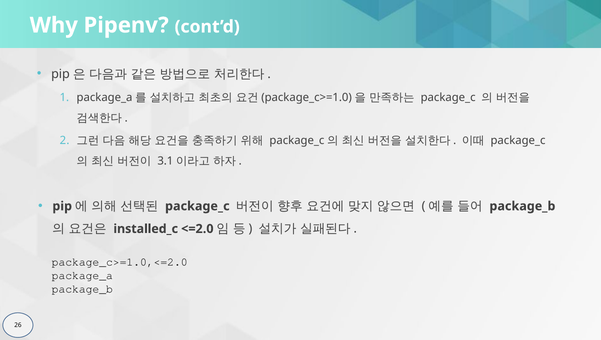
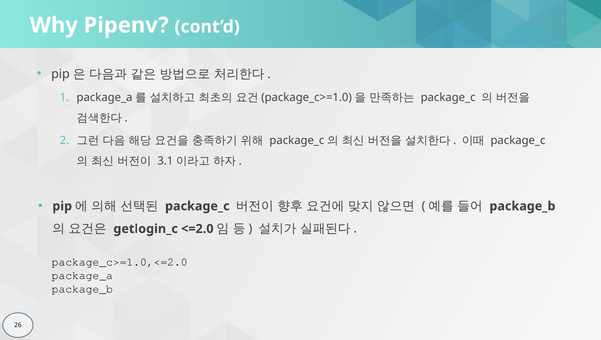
installed_c: installed_c -> getlogin_c (146, 229)
